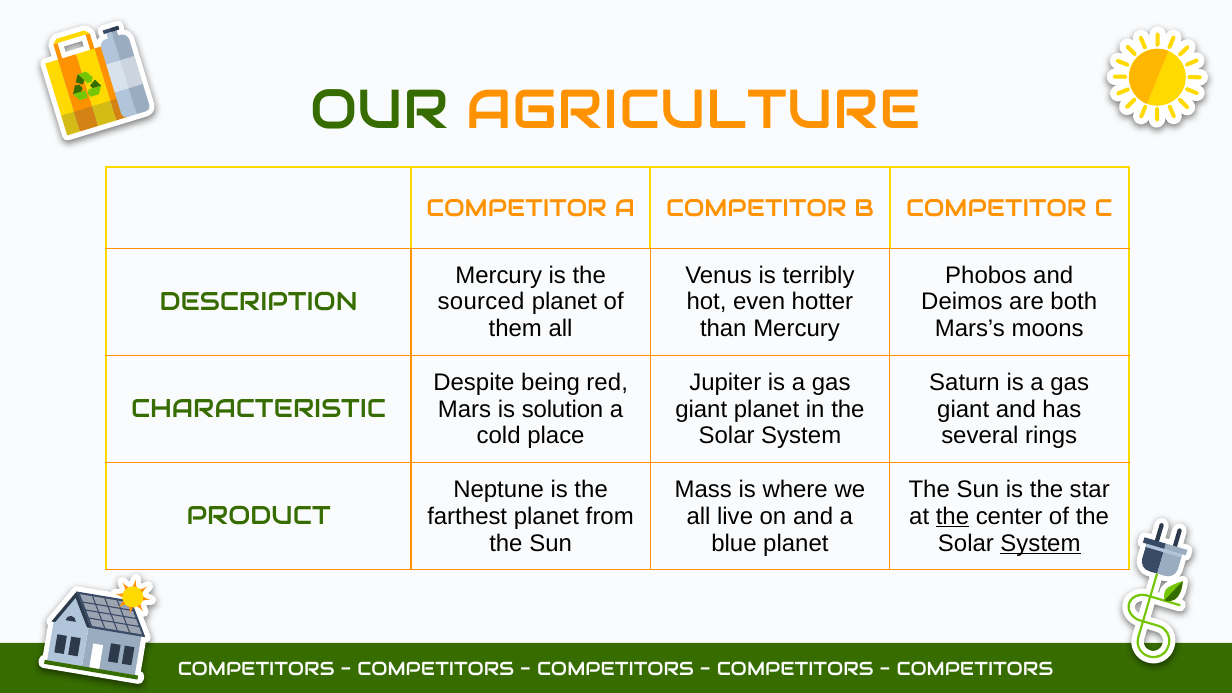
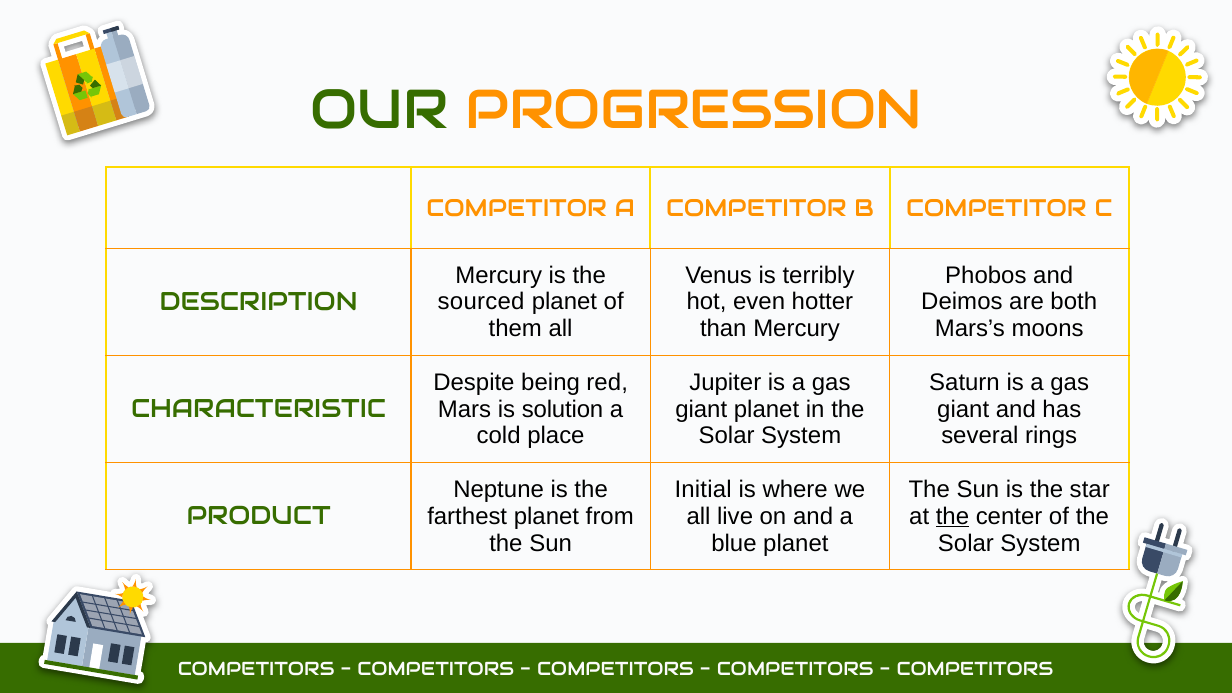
AGRICULTURE: AGRICULTURE -> PROGRESSION (694, 111)
Mass: Mass -> Initial (703, 489)
System underline: present -> none (1040, 543)
